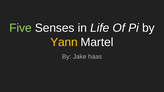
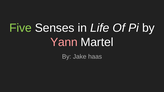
Yann colour: yellow -> pink (64, 42)
